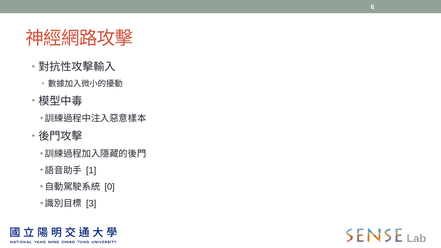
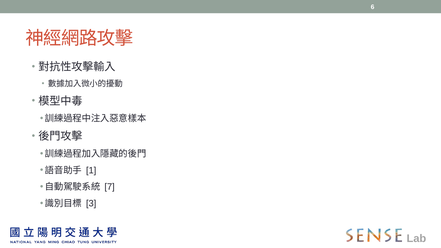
0: 0 -> 7 (110, 187)
